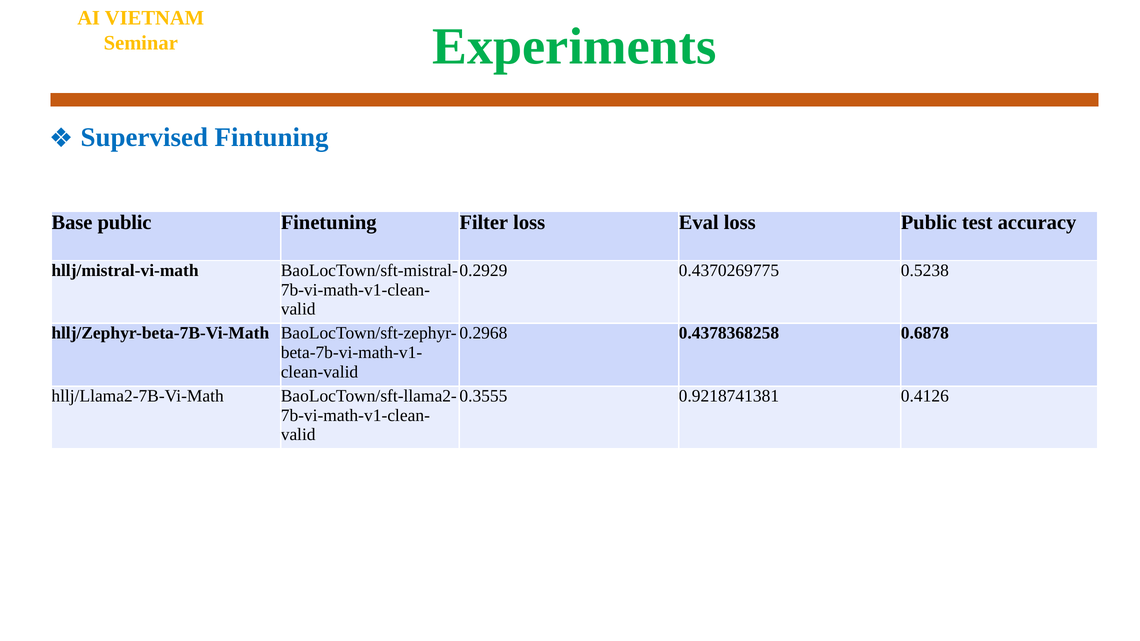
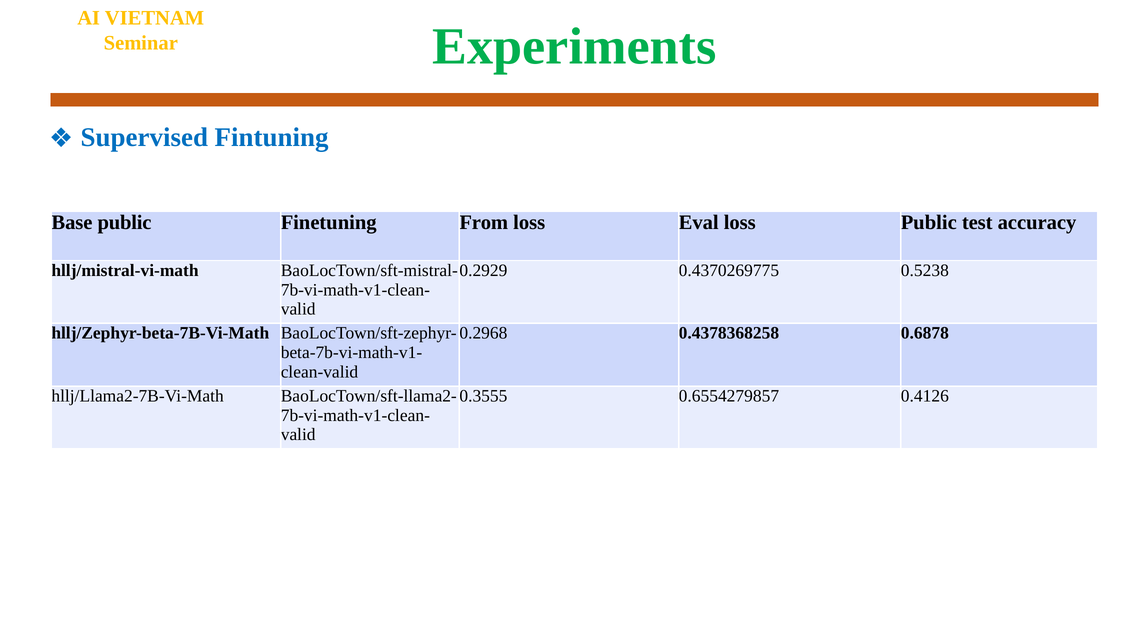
Filter: Filter -> From (484, 223)
0.9218741381: 0.9218741381 -> 0.6554279857 (729, 396)
